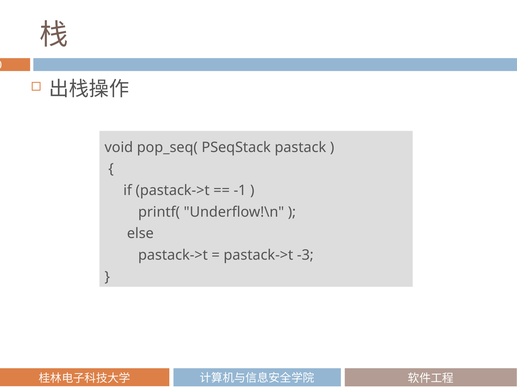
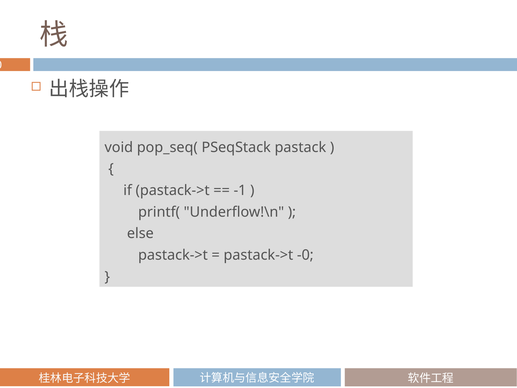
-3: -3 -> -0 (305, 255)
